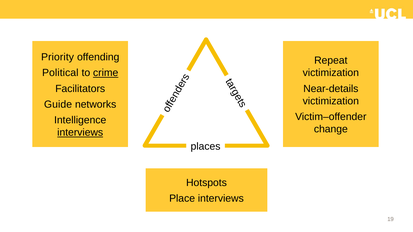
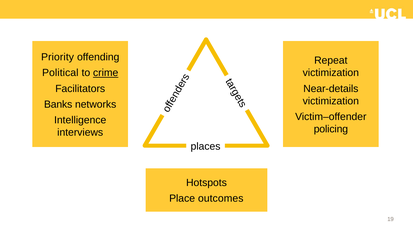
Guide: Guide -> Banks (58, 105)
change: change -> policing (331, 129)
interviews underline: present -> none (80, 133)
Place interviews: interviews -> outcomes (221, 199)
